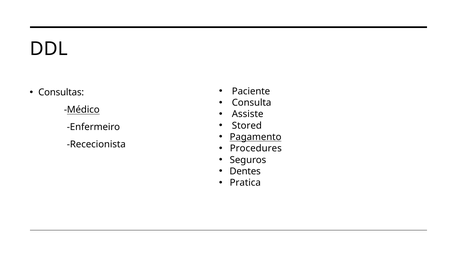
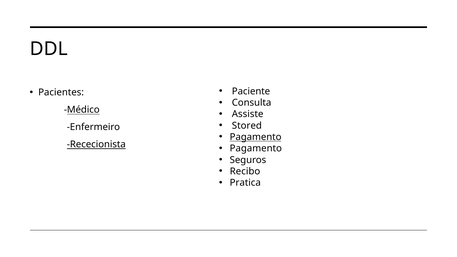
Consultas: Consultas -> Pacientes (61, 93)
Rececionista underline: none -> present (96, 145)
Procedures: Procedures -> Pagamento (256, 148)
Dentes: Dentes -> Recibo (245, 171)
